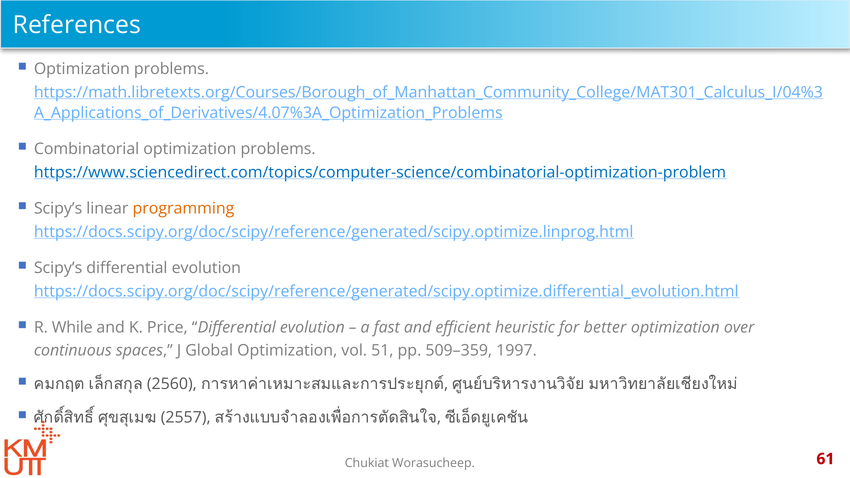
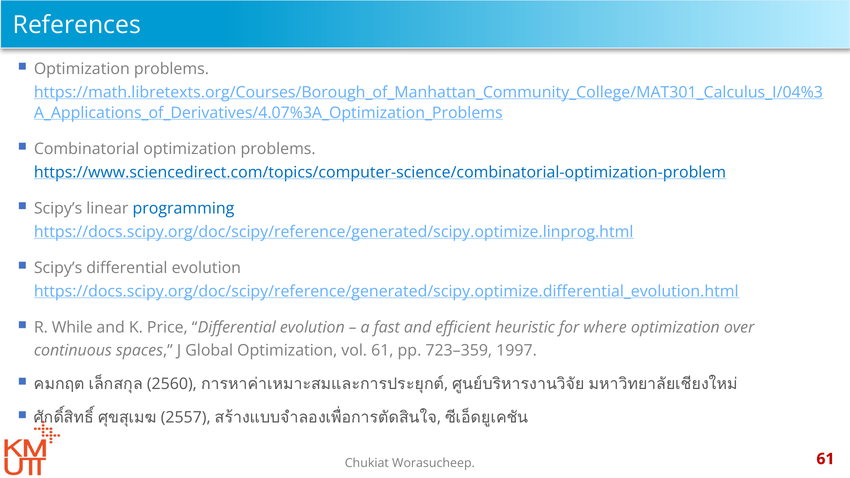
programming colour: orange -> blue (183, 208)
better: better -> where (605, 328)
vol 51: 51 -> 61 (382, 351)
509–359: 509–359 -> 723–359 (459, 351)
